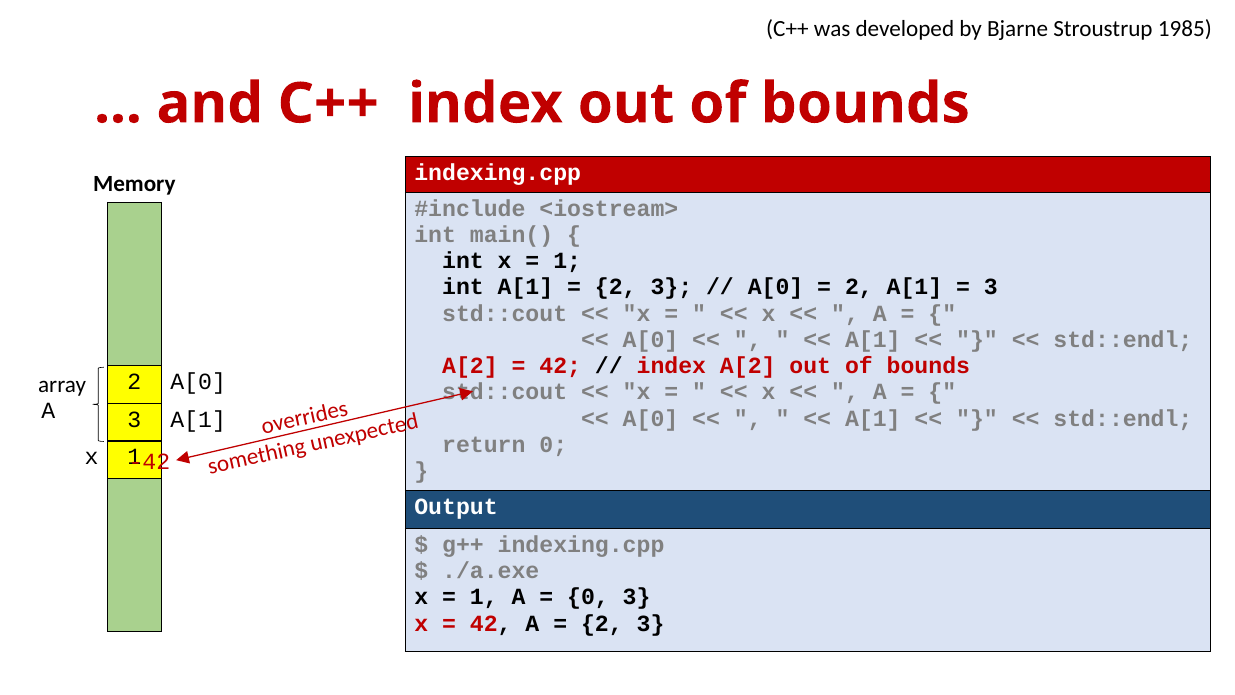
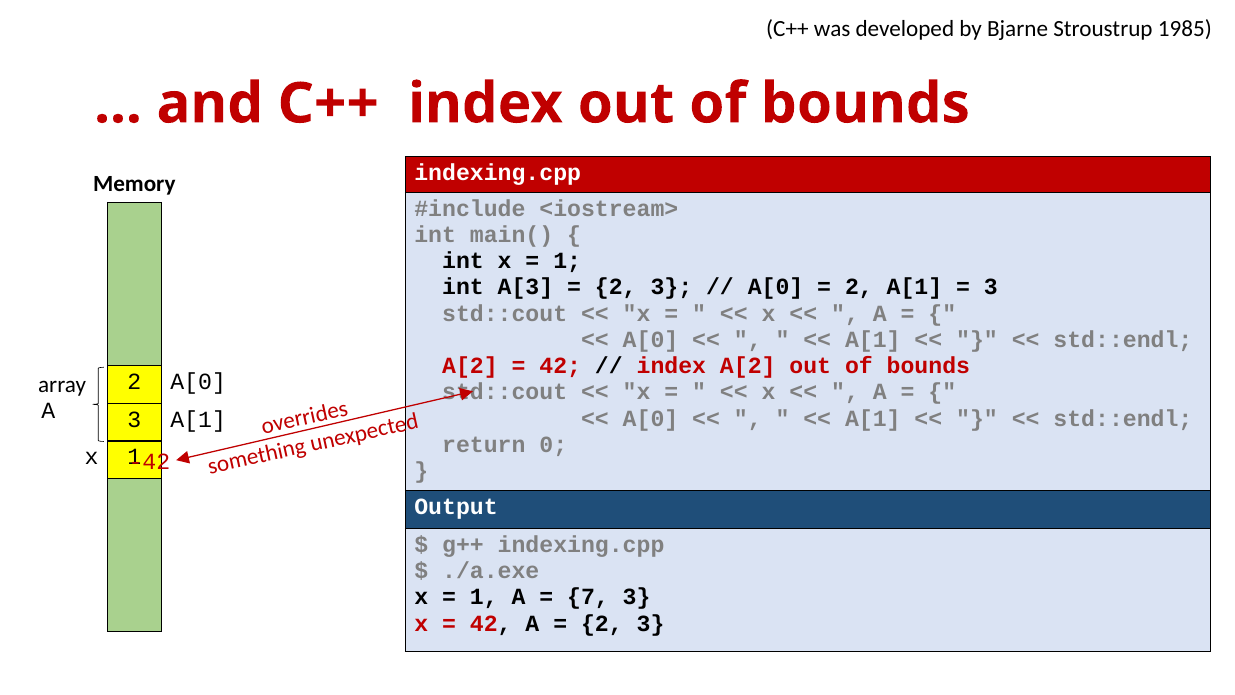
int A[1: A[1 -> A[3 (525, 287)
0: 0 -> 7 (588, 597)
